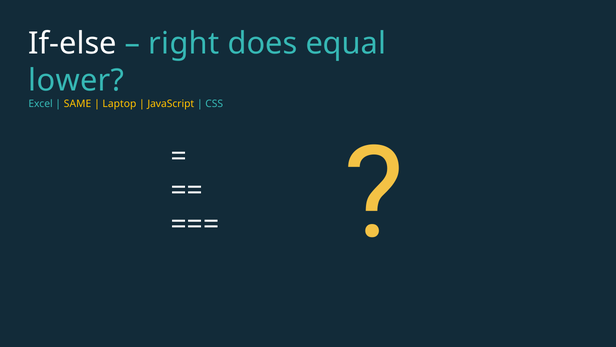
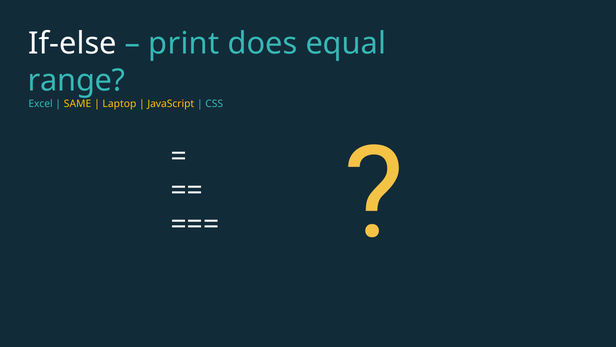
right: right -> print (184, 43)
lower: lower -> range (77, 80)
